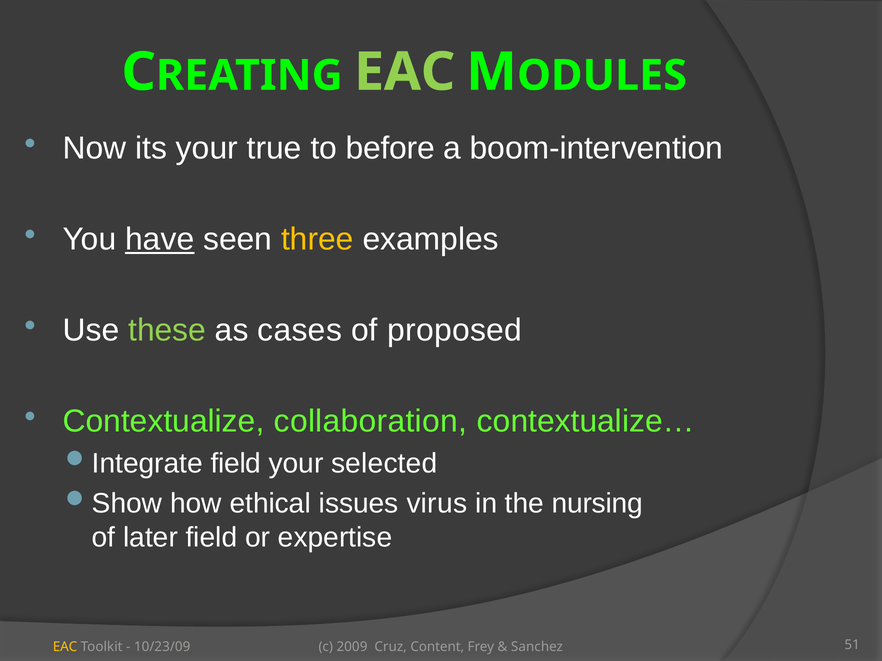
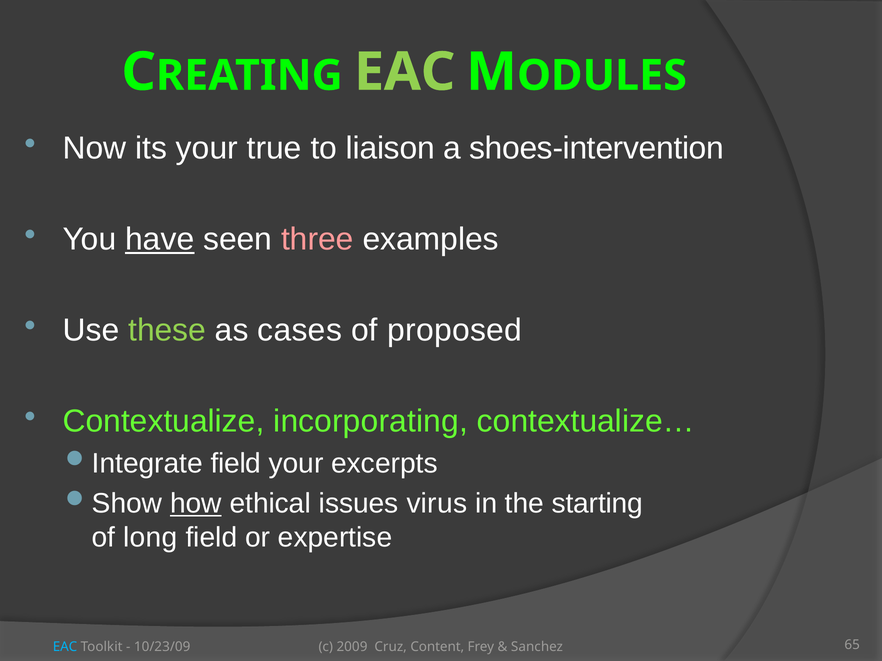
before: before -> liaison (390, 148)
boom-intervention: boom-intervention -> shoes-intervention (597, 148)
three colour: yellow -> pink (317, 239)
collaboration: collaboration -> incorporating (371, 422)
selected: selected -> excerpts (384, 464)
how underline: none -> present (196, 504)
nursing: nursing -> starting (597, 504)
later: later -> long (150, 538)
EAC colour: yellow -> light blue (65, 647)
51: 51 -> 65 (852, 645)
